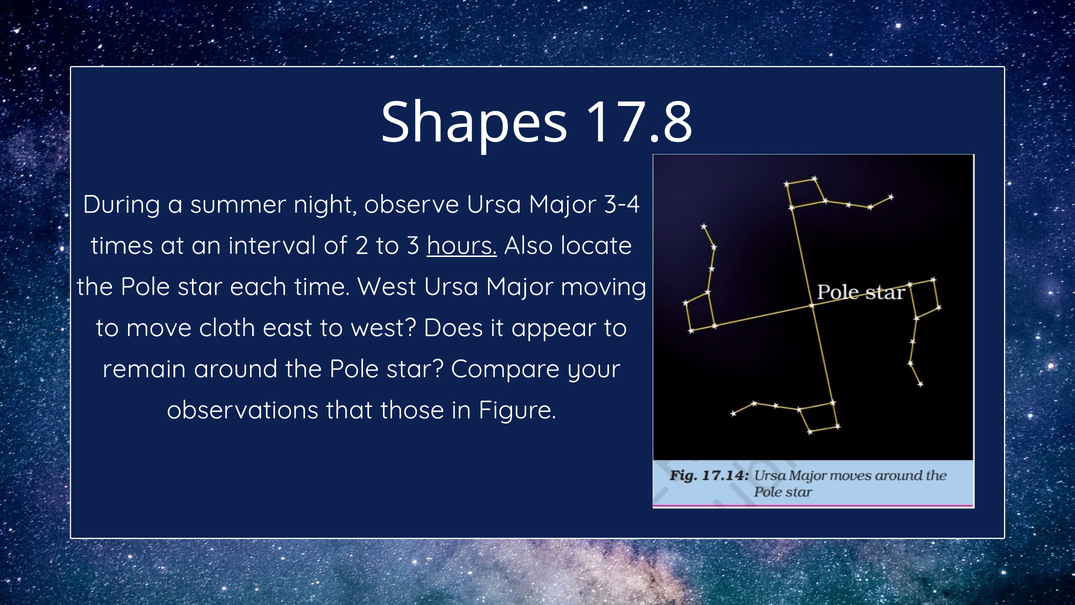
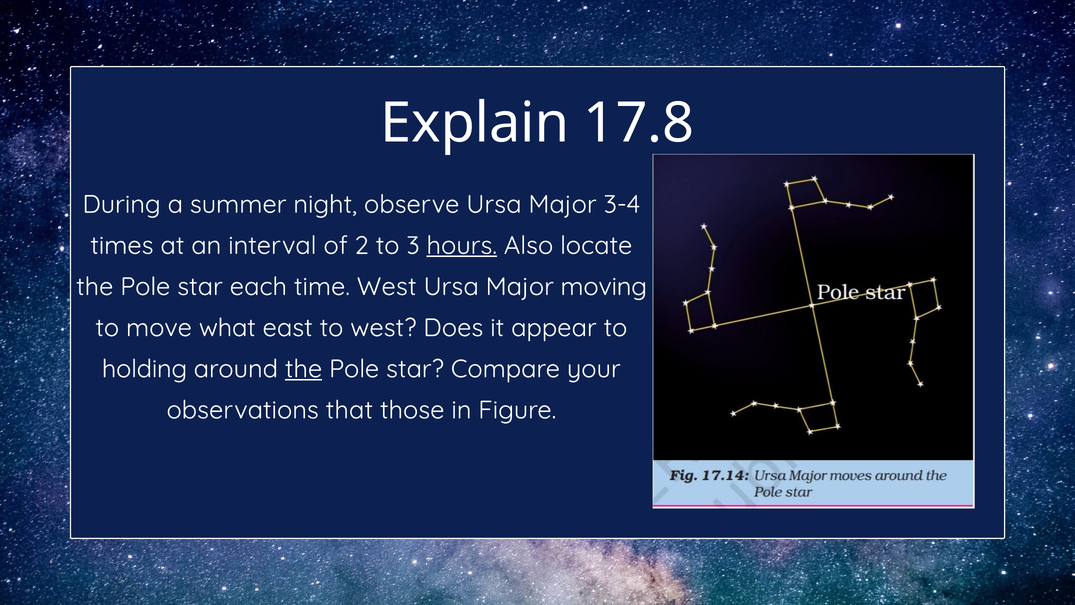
Shapes: Shapes -> Explain (475, 123)
cloth: cloth -> what (227, 328)
remain: remain -> holding (145, 369)
the underline: none -> present (304, 369)
